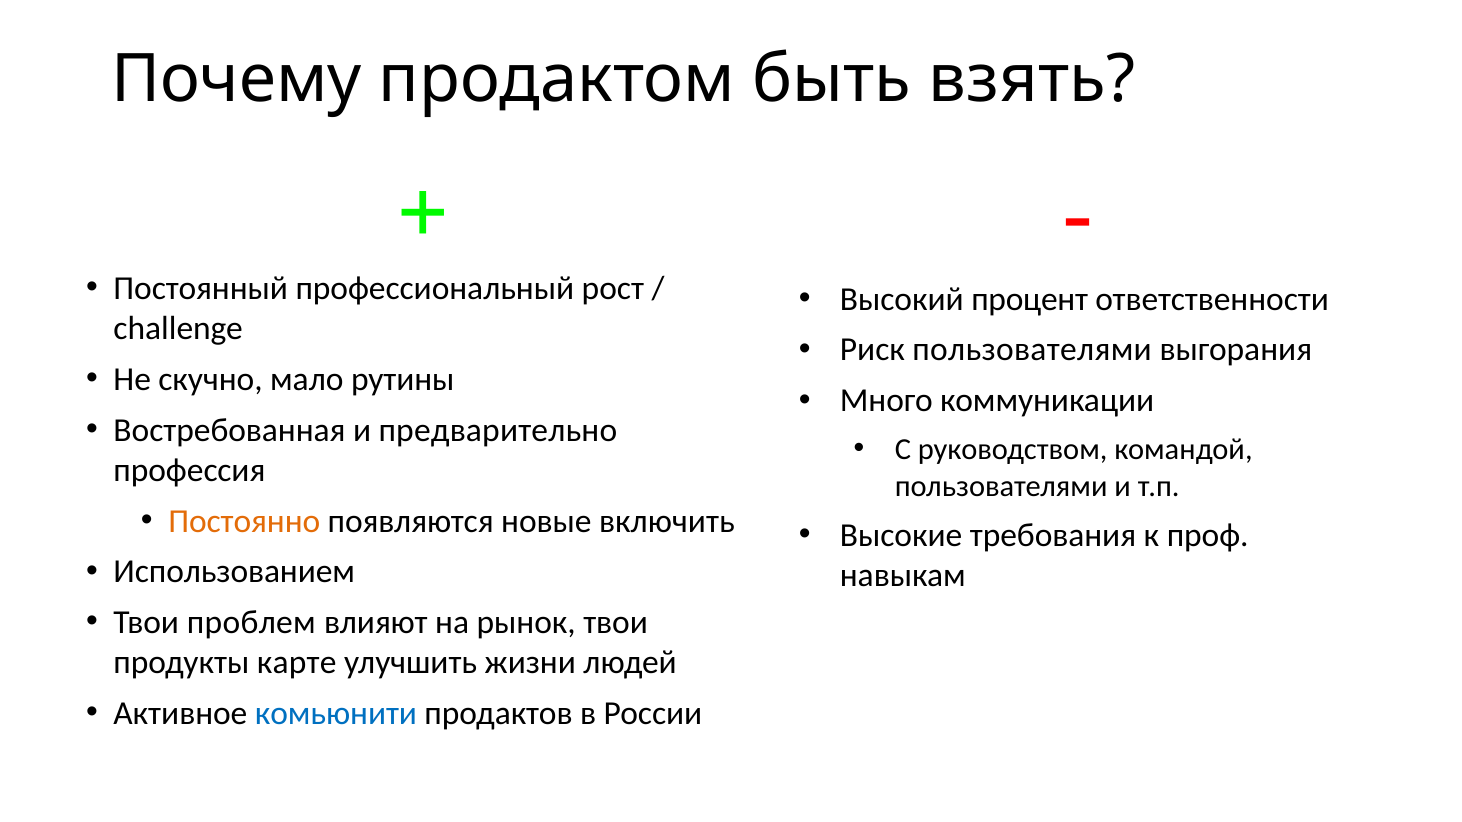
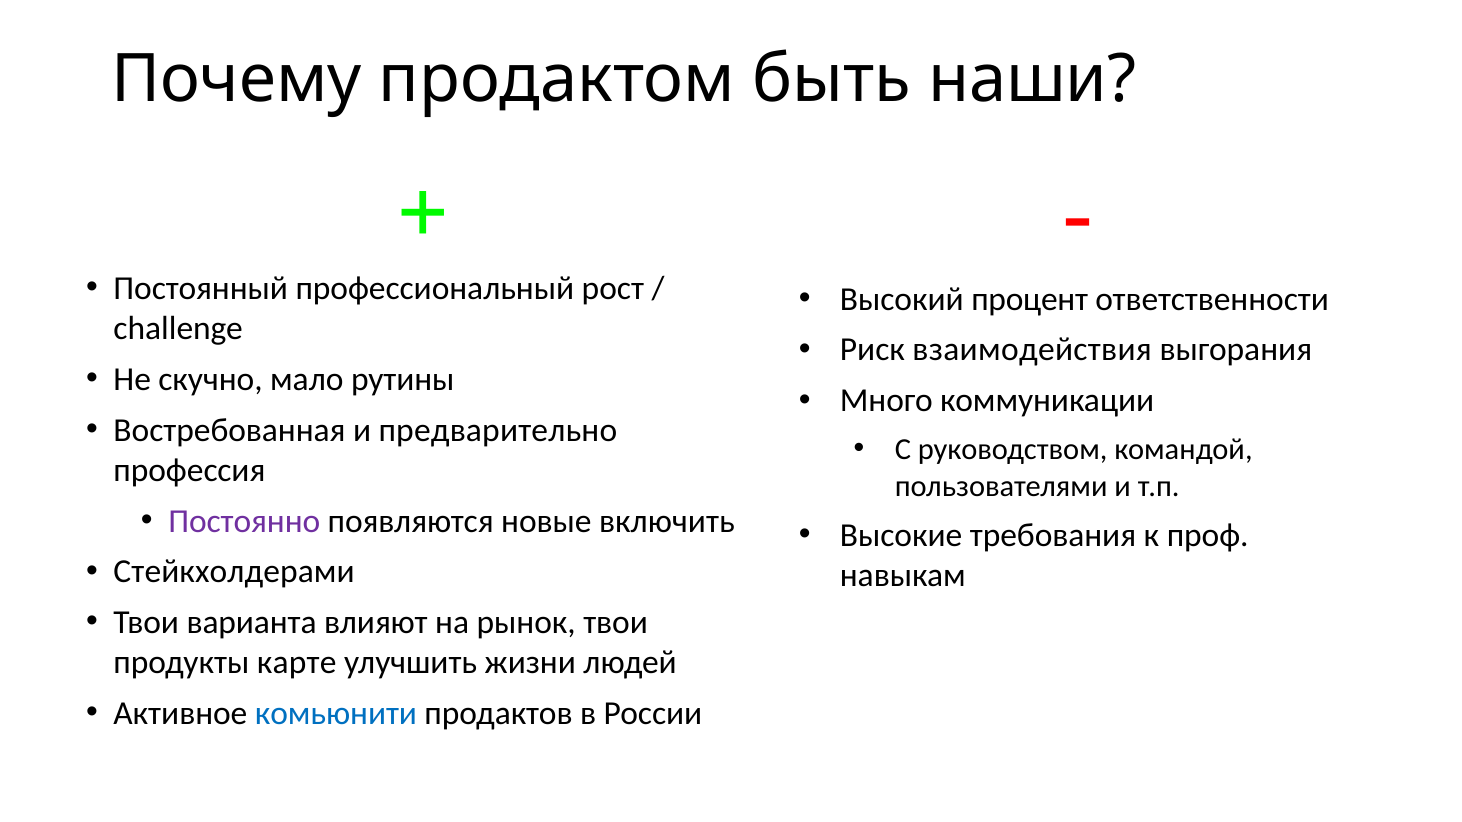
взять: взять -> наши (1032, 80)
Риск пользователями: пользователями -> взаимодействия (1032, 350)
Постоянно colour: orange -> purple (244, 521)
Использованием: Использованием -> Стейкхолдерами (234, 572)
проблем: проблем -> варианта (252, 623)
